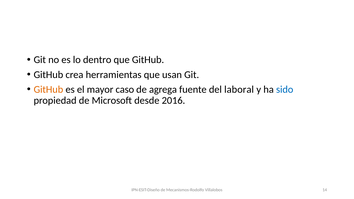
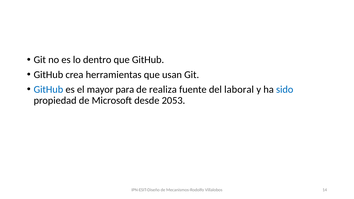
GitHub colour: orange -> blue (48, 89)
caso: caso -> para (125, 89)
agrega: agrega -> realiza (163, 89)
2016: 2016 -> 2053 (173, 101)
